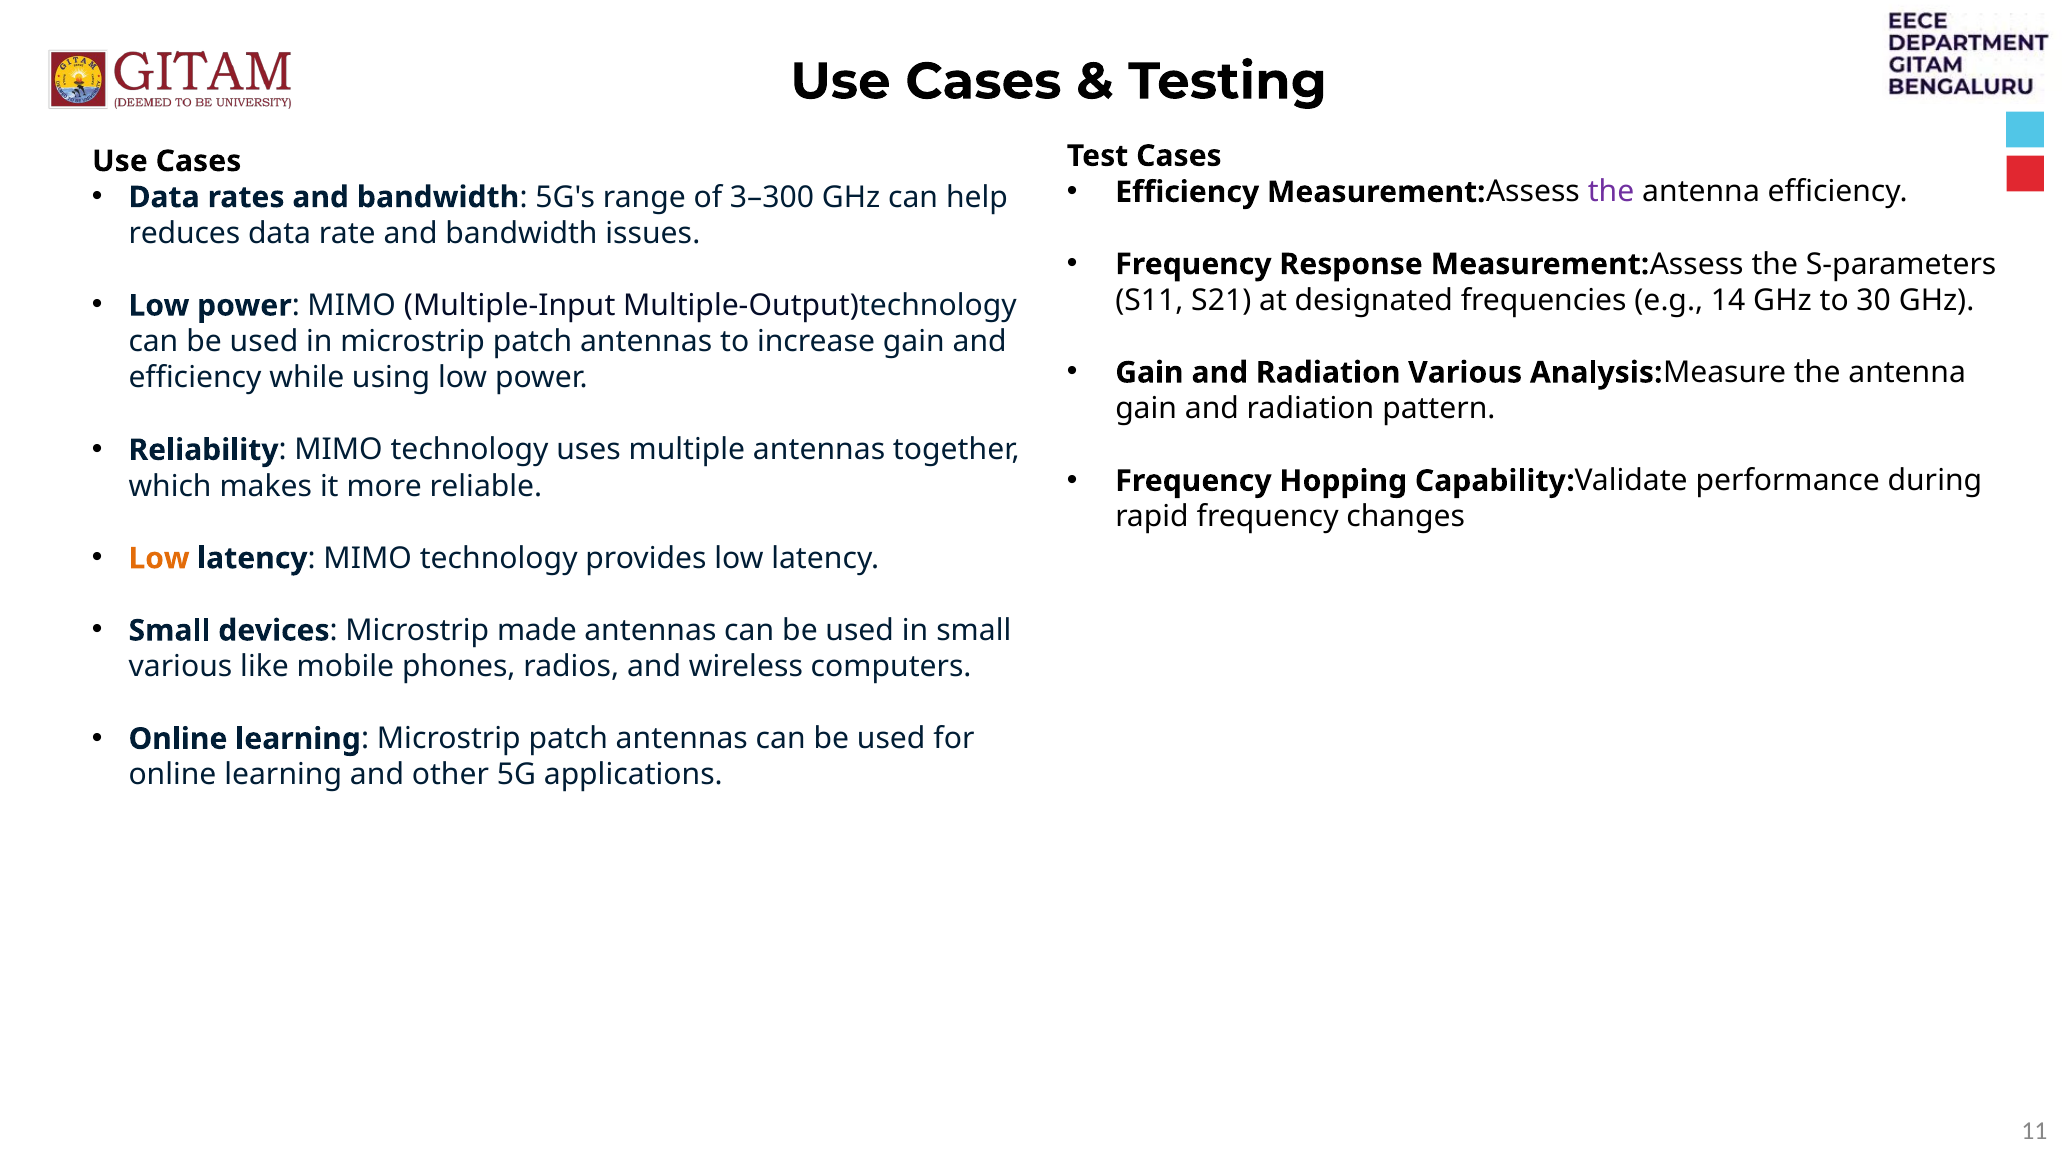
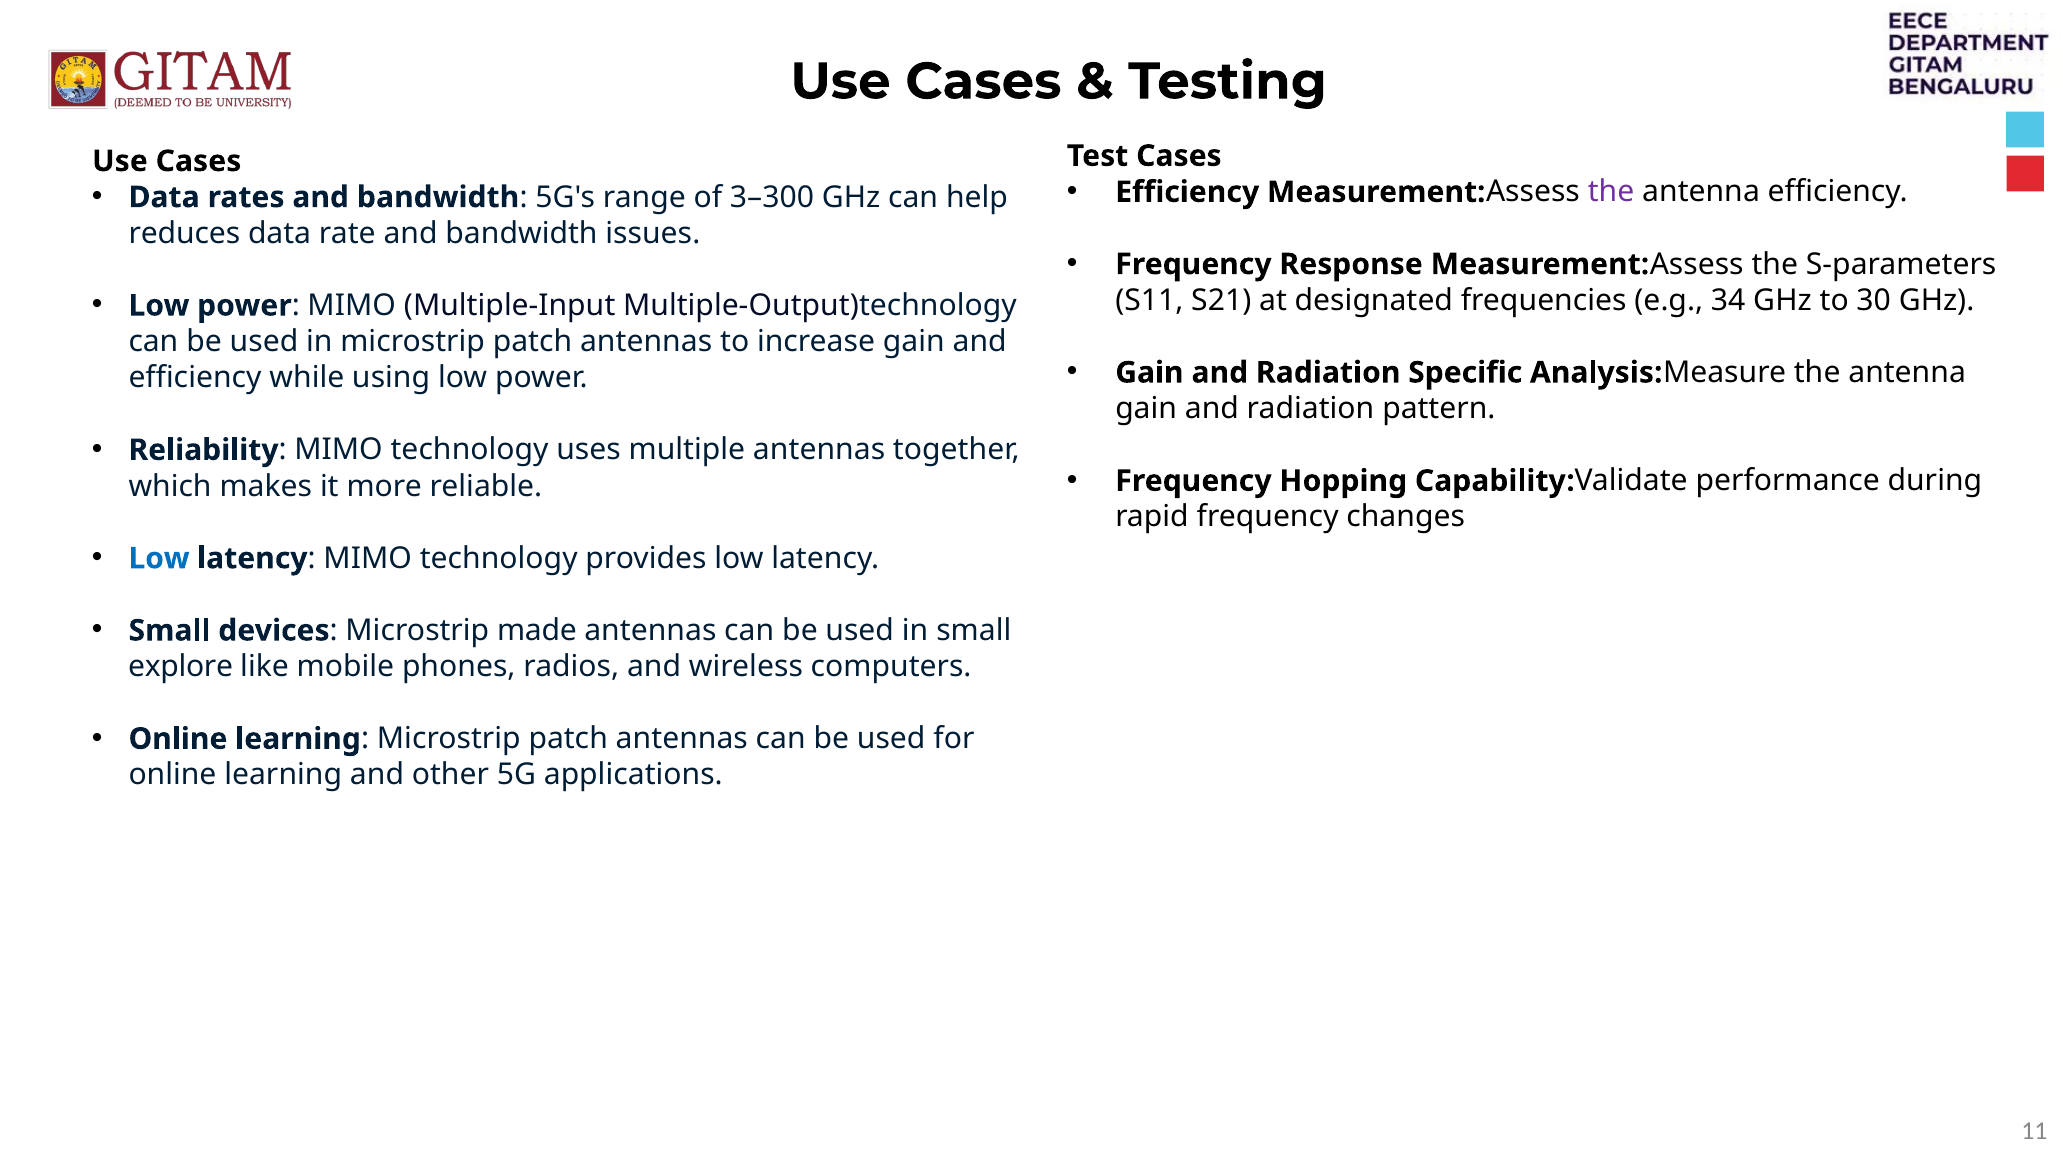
14: 14 -> 34 (1728, 300)
Radiation Various: Various -> Specific (1465, 373)
Low colour: orange -> blue (159, 559)
various: various -> explore (181, 667)
